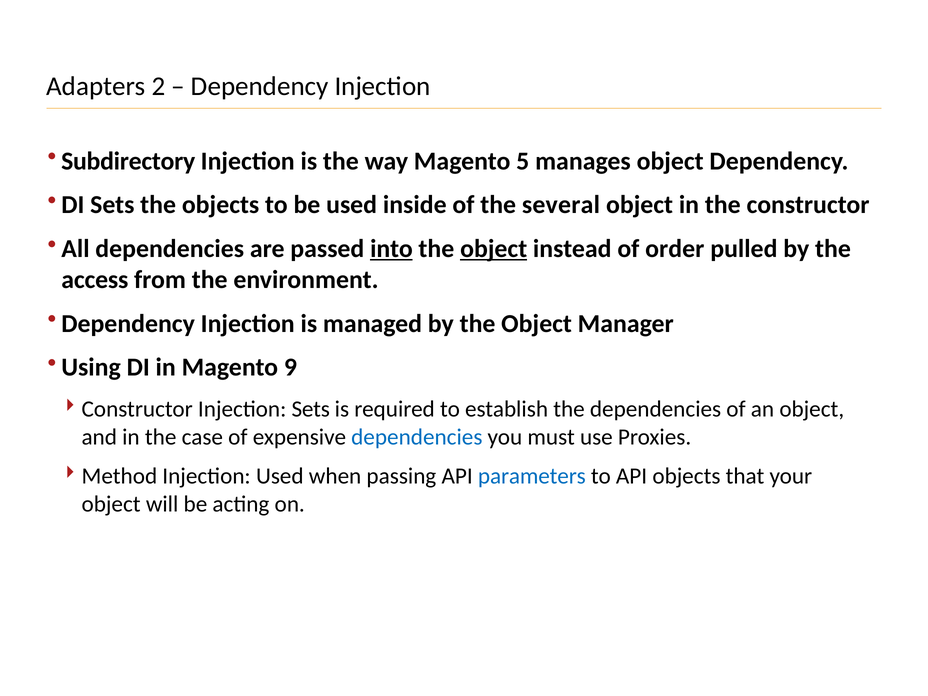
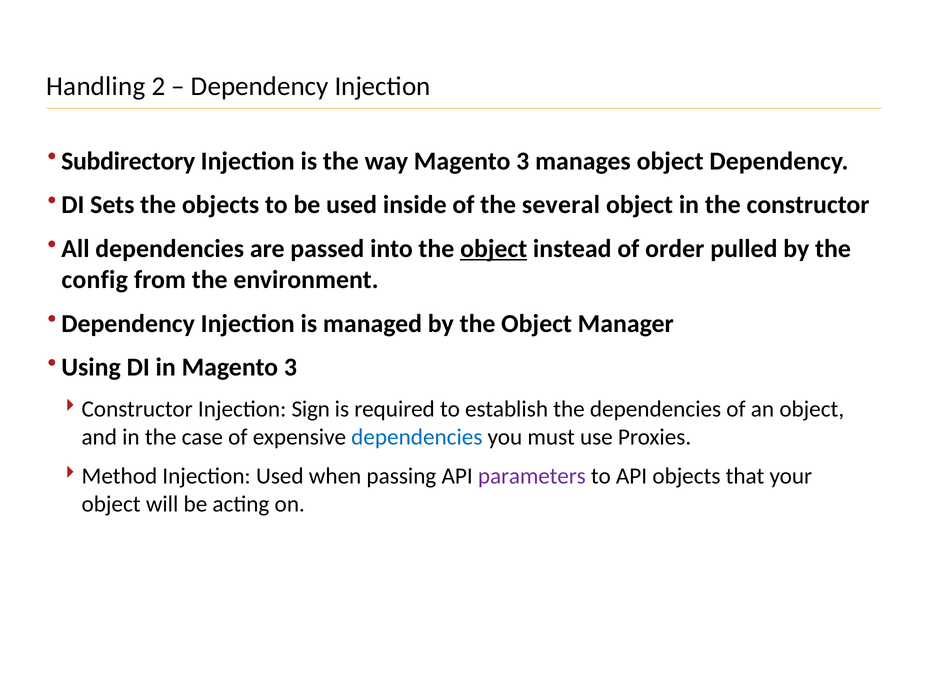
Adapters: Adapters -> Handling (96, 87)
way Magento 5: 5 -> 3 (523, 161)
into underline: present -> none (392, 249)
access: access -> config (95, 280)
in Magento 9: 9 -> 3 (290, 367)
Injection Sets: Sets -> Sign (311, 409)
parameters colour: blue -> purple (532, 476)
